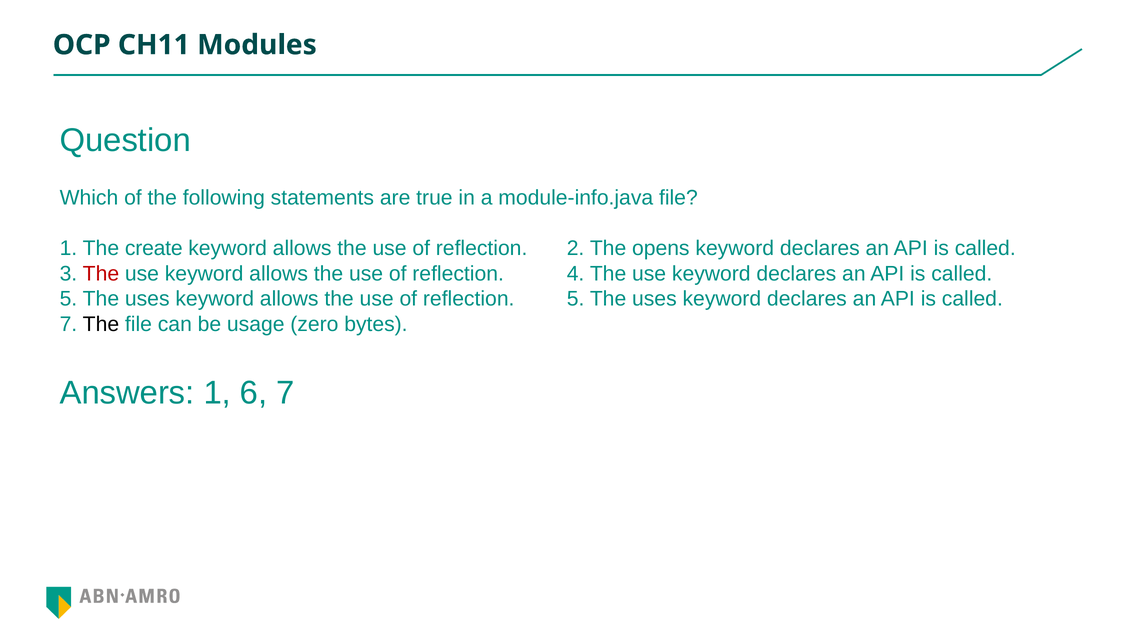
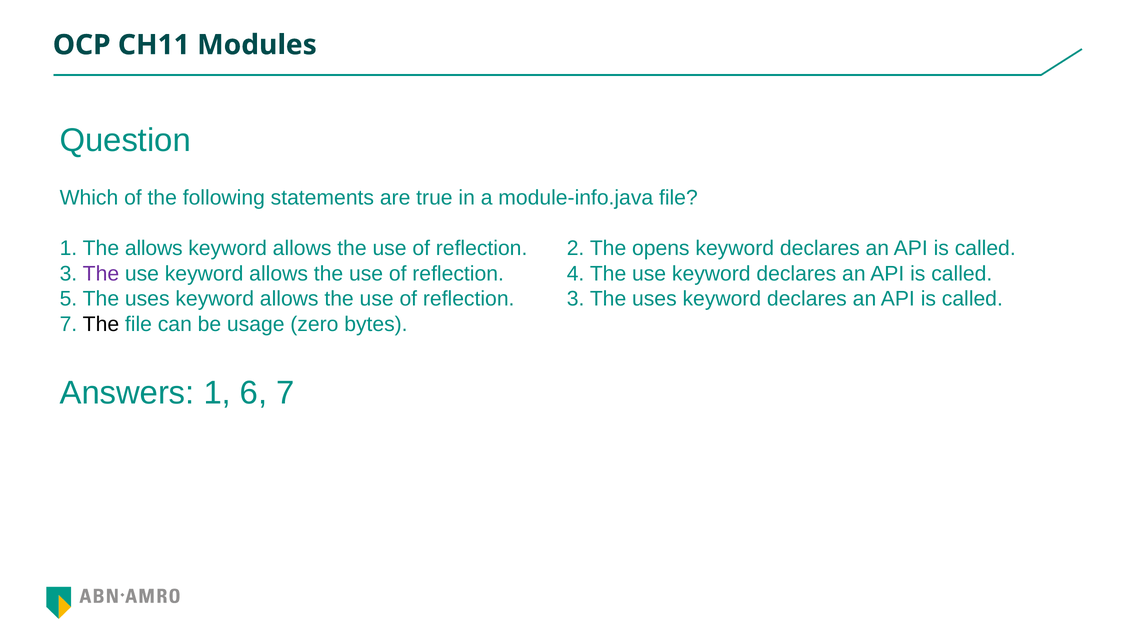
The create: create -> allows (154, 248)
The colour: red -> purple (101, 274)
reflection 5: 5 -> 3 (576, 299)
